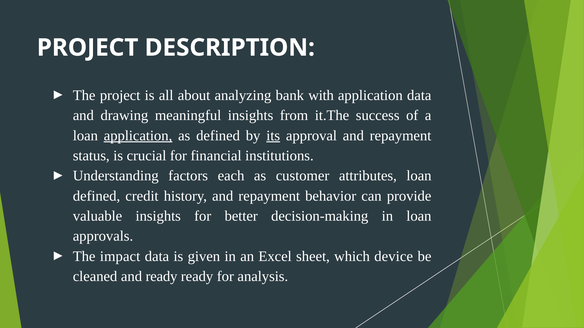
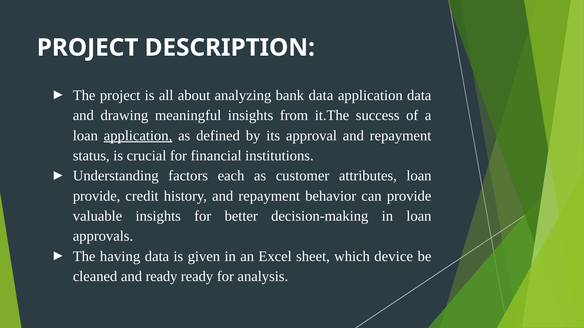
bank with: with -> data (321, 96)
its underline: present -> none (273, 136)
defined: defined -> provide (97, 196)
impact: impact -> having (120, 257)
